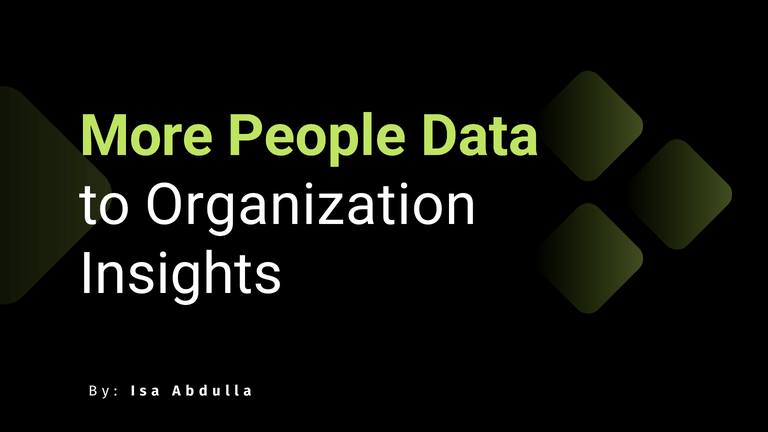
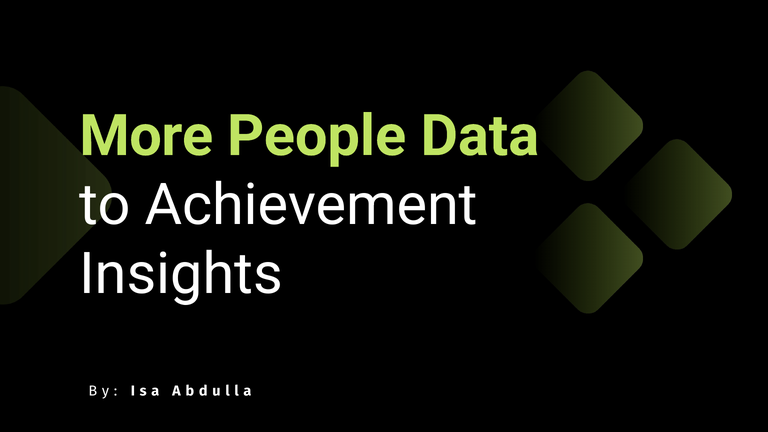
Organization: Organization -> Achievement (311, 205)
